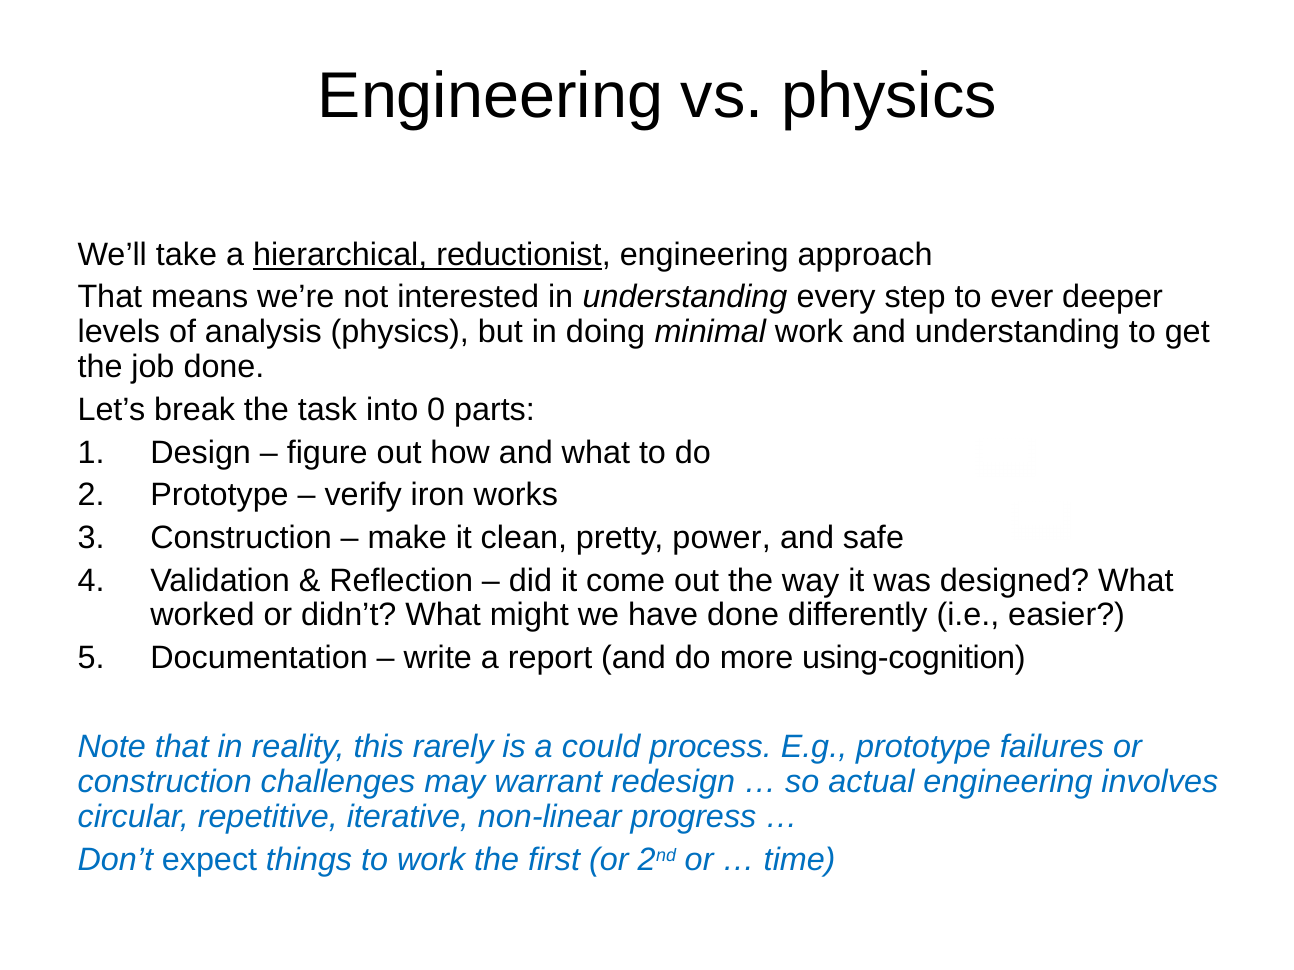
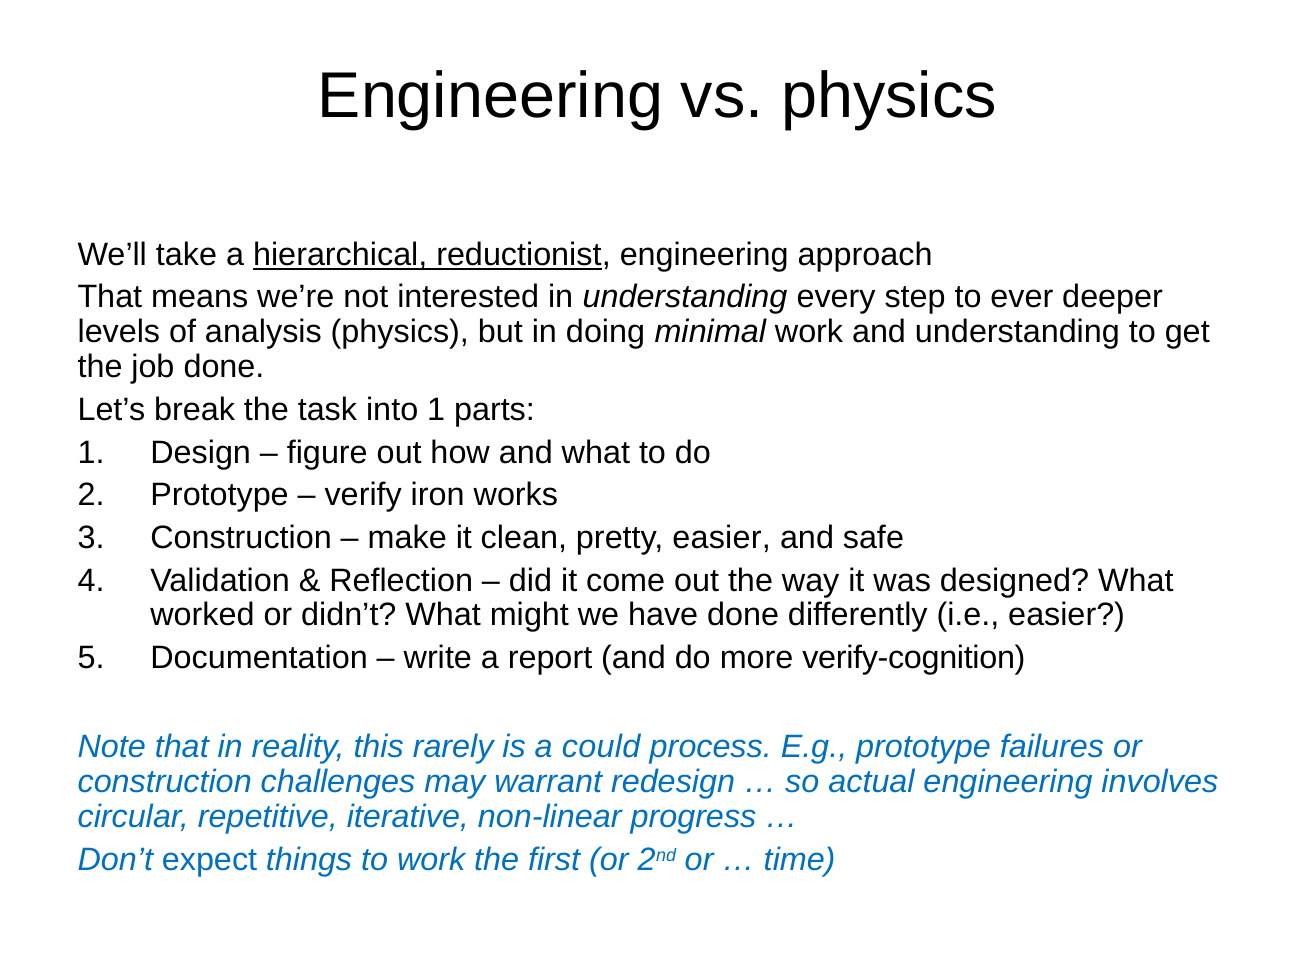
into 0: 0 -> 1 (436, 410)
pretty power: power -> easier (722, 538)
using-cognition: using-cognition -> verify-cognition (914, 658)
